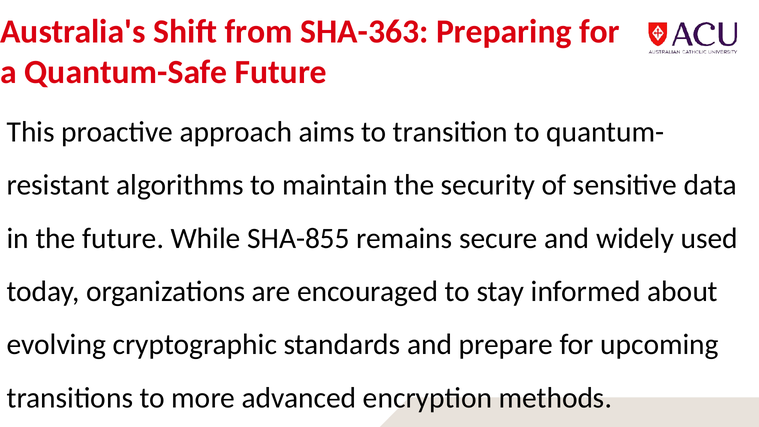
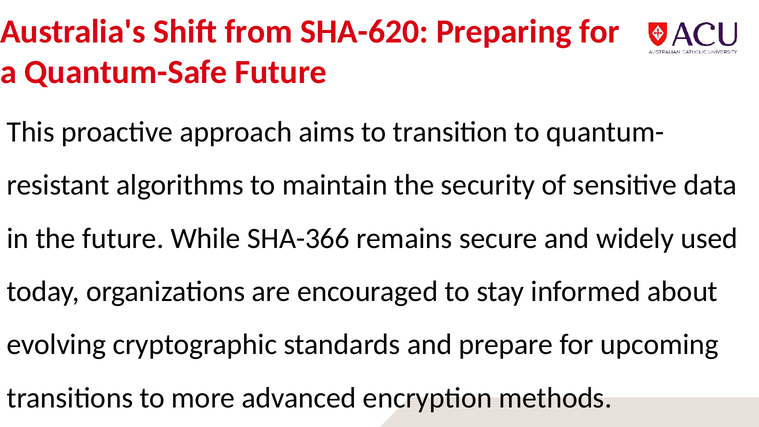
SHA-363: SHA-363 -> SHA-620 (364, 32)
SHA-855: SHA-855 -> SHA-366 (298, 238)
